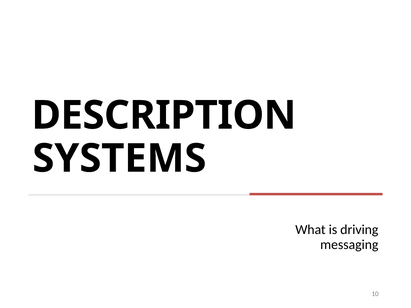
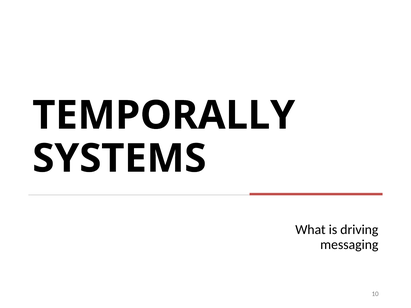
DESCRIPTION: DESCRIPTION -> TEMPORALLY (164, 116)
